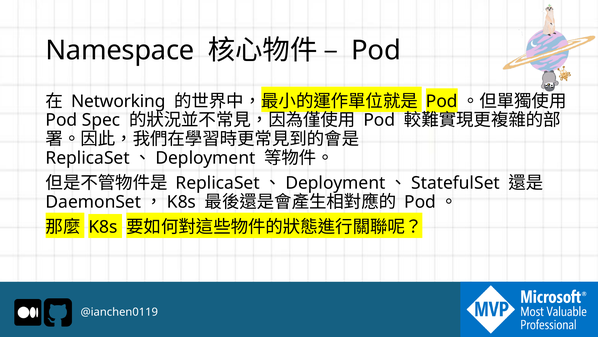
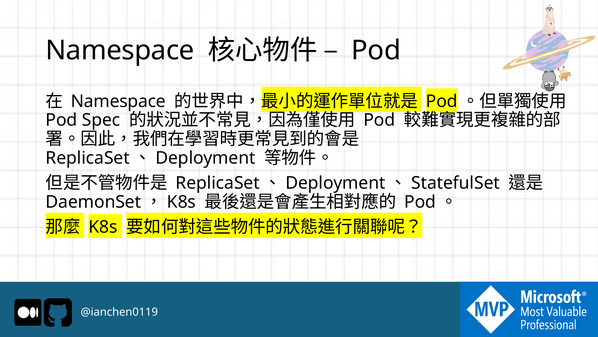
Networking: Networking -> Namespace (118, 101)
